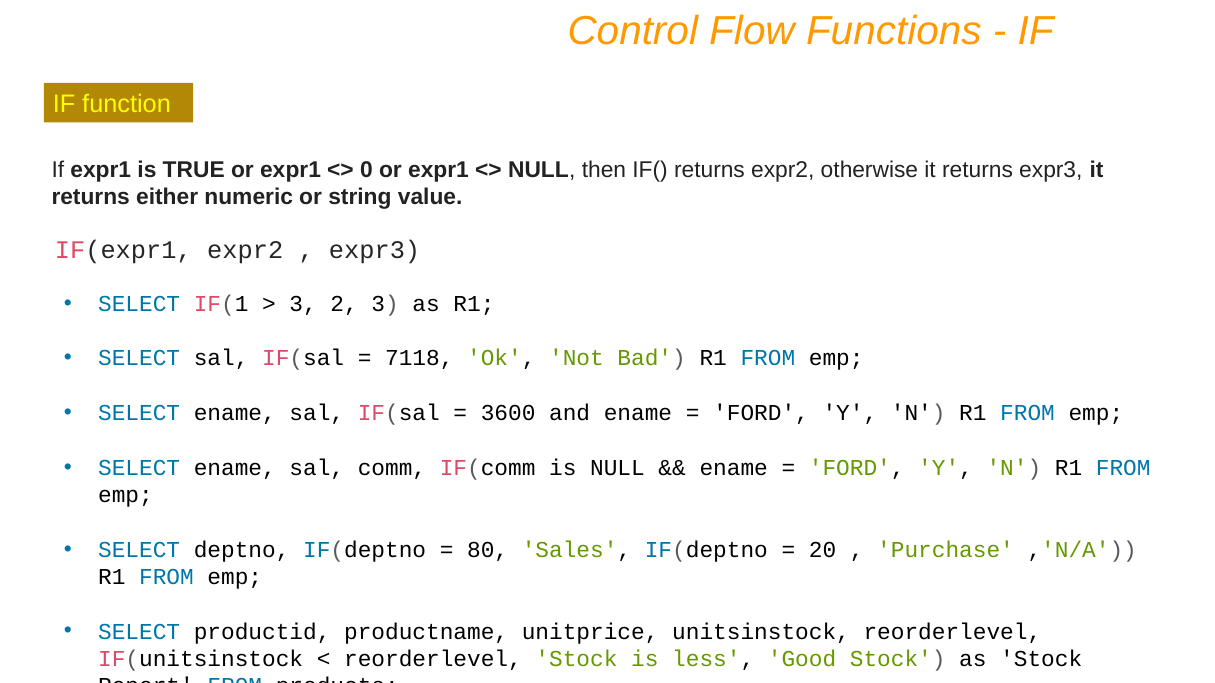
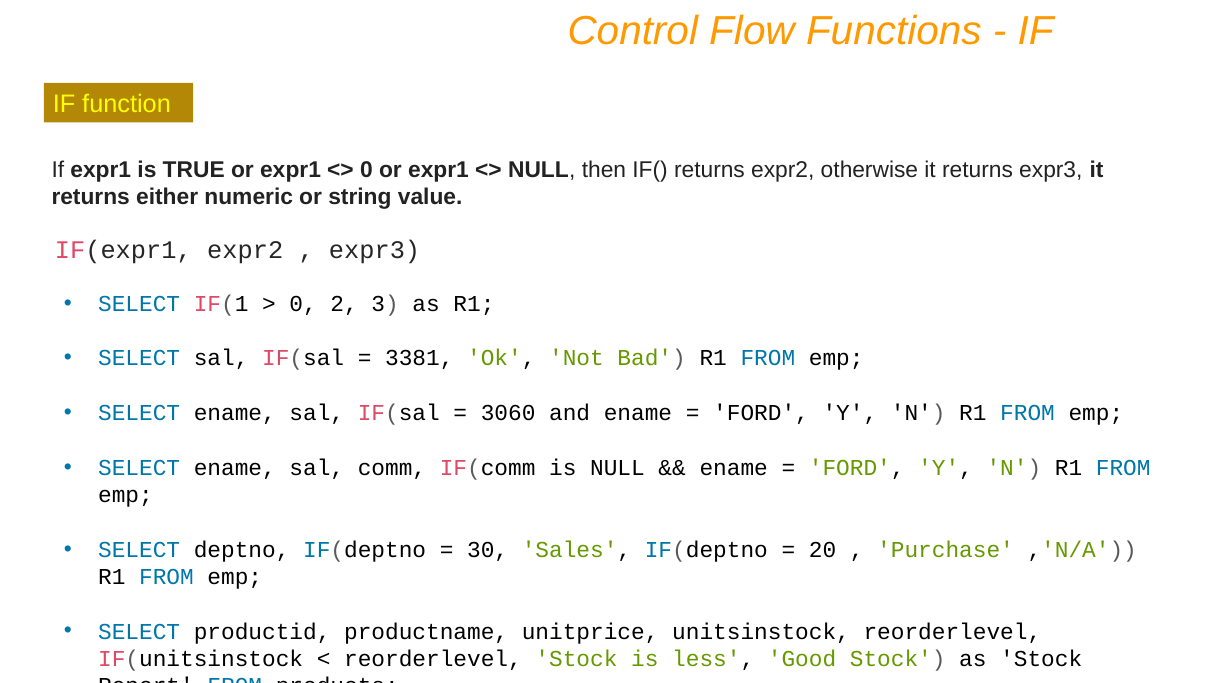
3: 3 -> 0 (303, 304)
7118: 7118 -> 3381 (419, 359)
3600: 3600 -> 3060 (508, 413)
80: 80 -> 30 (488, 550)
